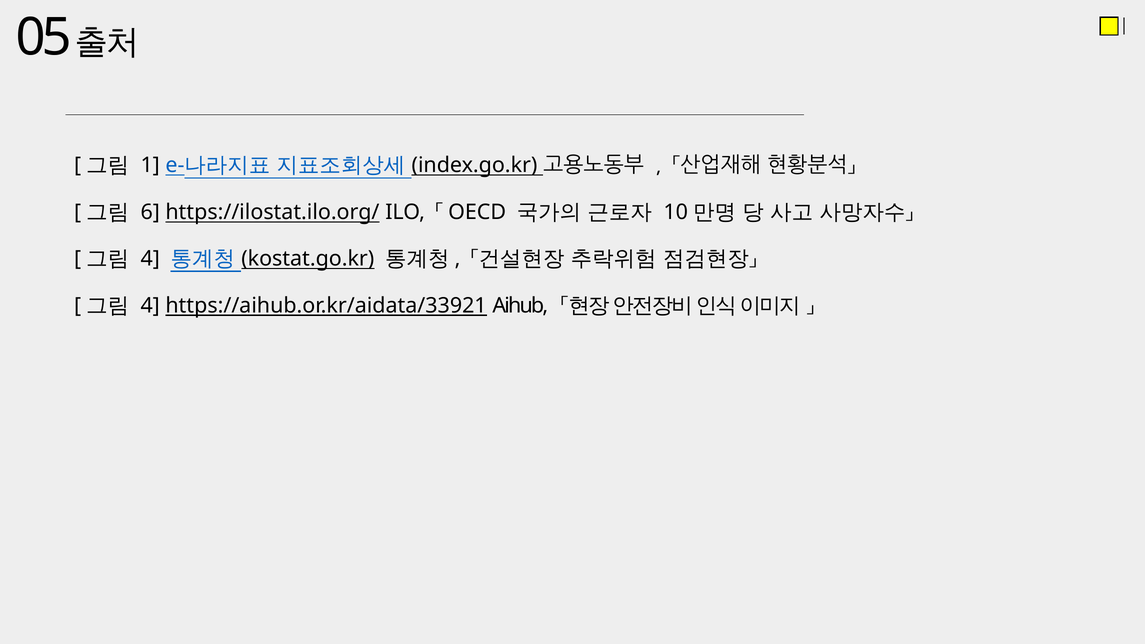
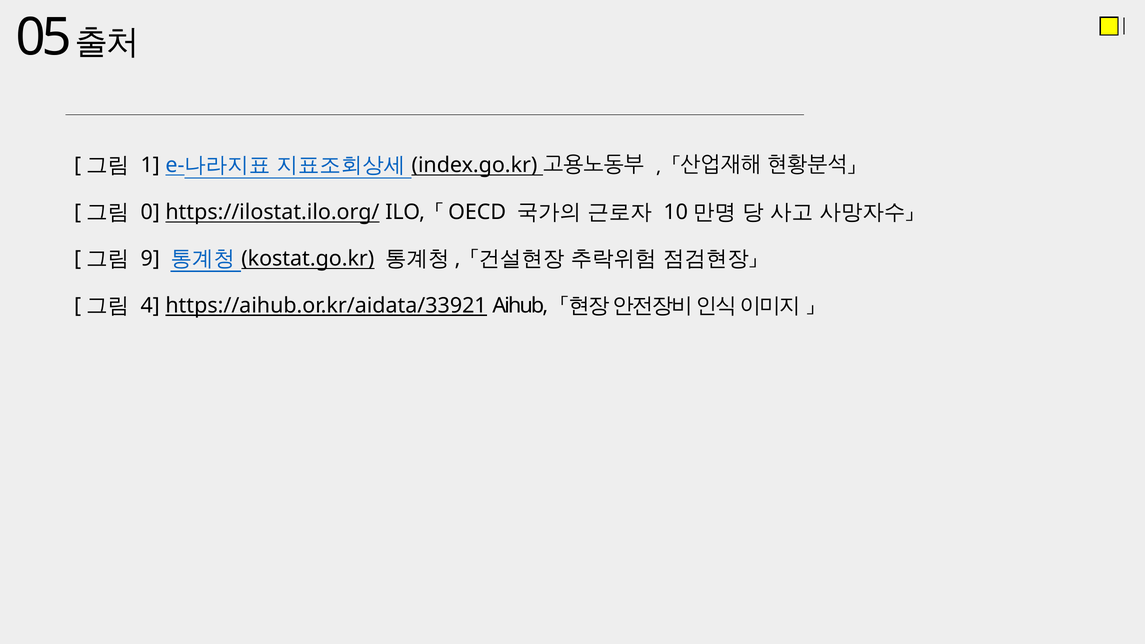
6: 6 -> 0 (150, 212)
4: 4 -> 9 (150, 259)
